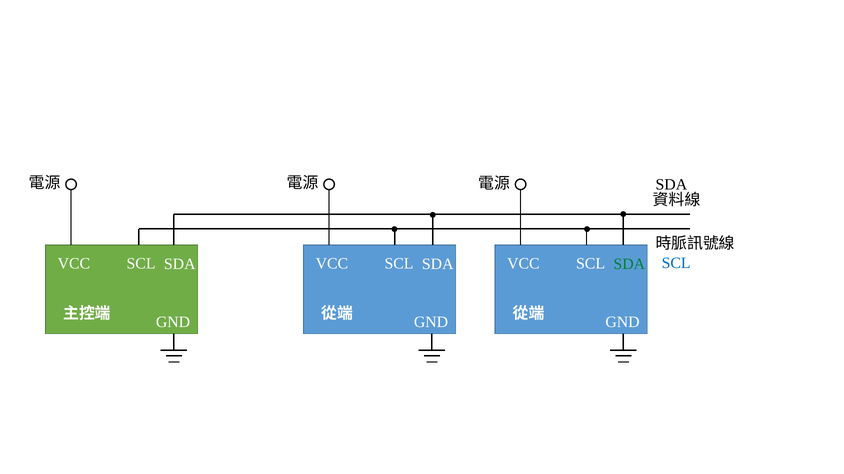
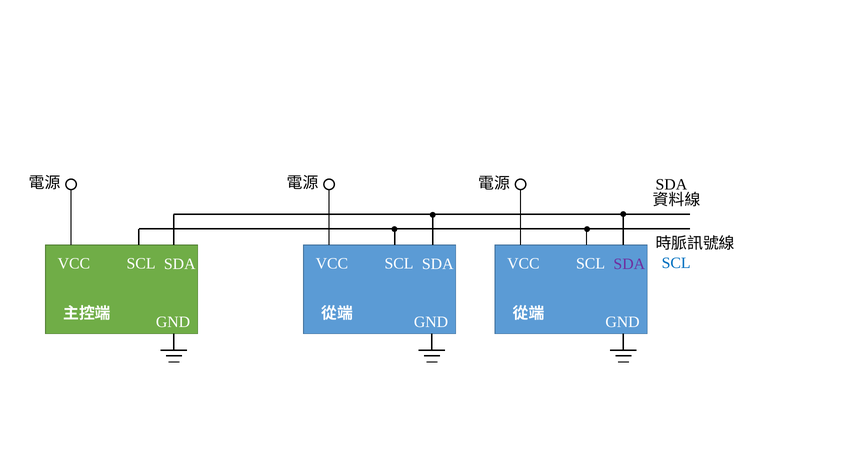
SDA colour: green -> purple (629, 264)
